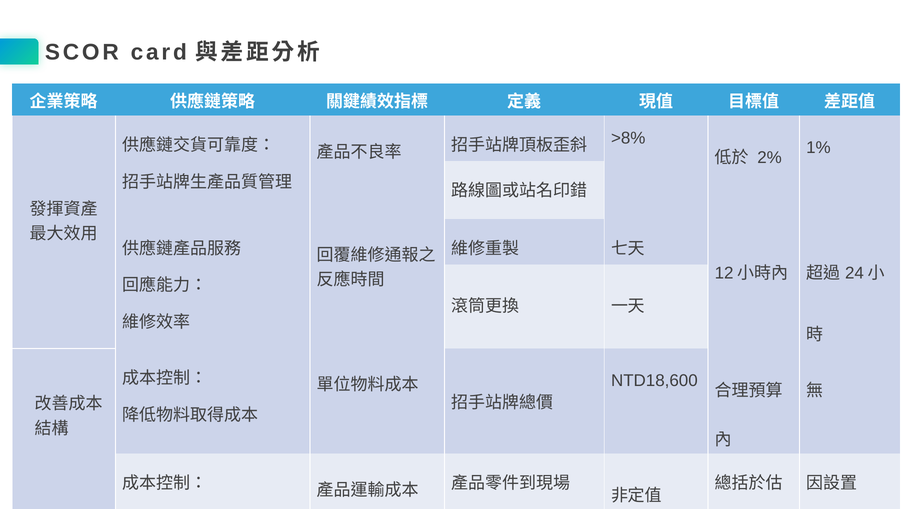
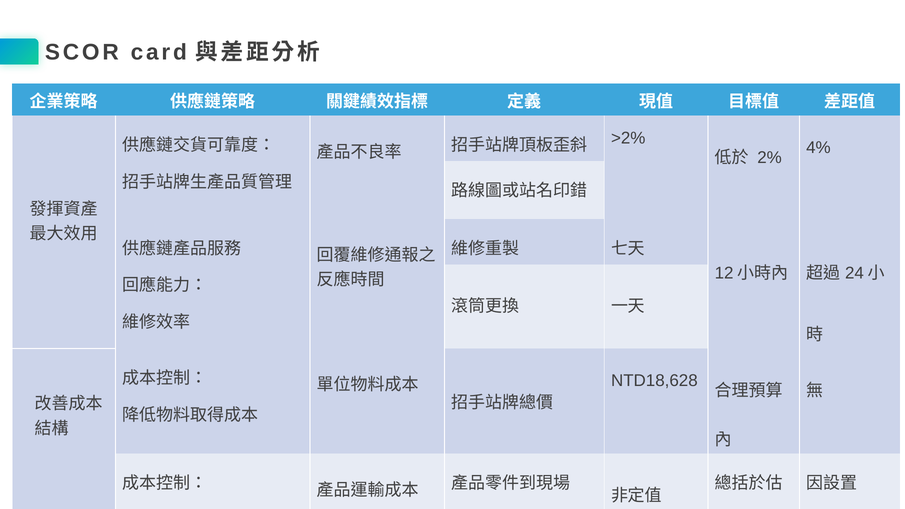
1%: 1% -> 4% (818, 148)
>8%: >8% -> >2% (628, 138)
NTD18,600: NTD18,600 -> NTD18,628 (654, 381)
